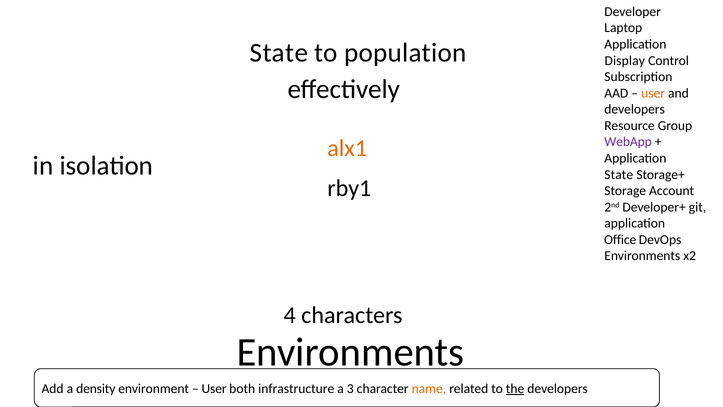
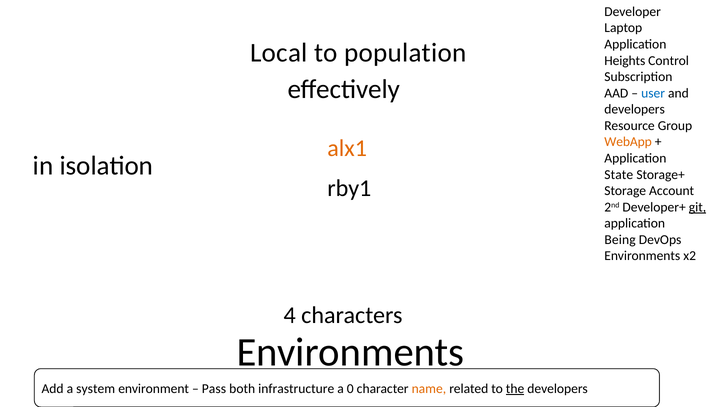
State: State -> Local (279, 53)
Display: Display -> Heights (625, 61)
user colour: orange -> blue (653, 93)
WebApp colour: purple -> orange (628, 142)
git underline: none -> present (698, 207)
Office: Office -> Being (620, 239)
density: density -> system (96, 388)
User: User -> Pass (214, 388)
3: 3 -> 0 (350, 388)
